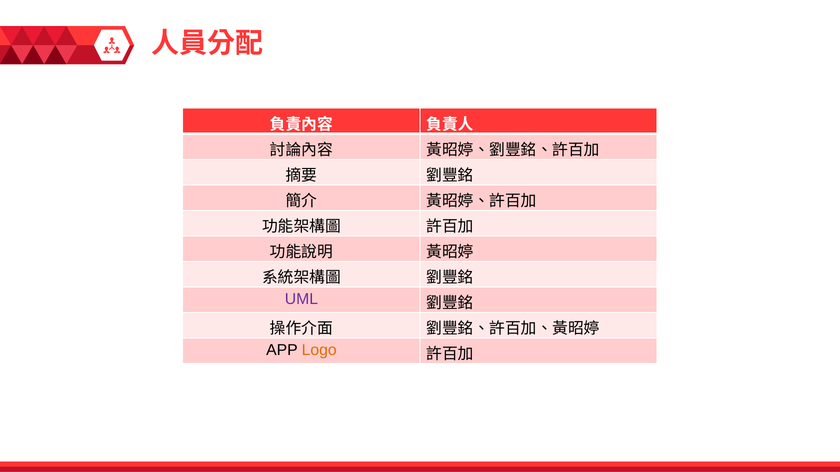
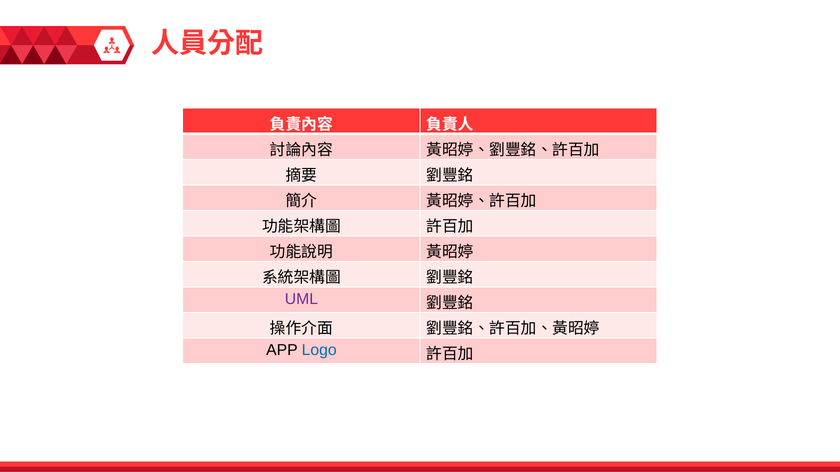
Logo colour: orange -> blue (319, 351)
